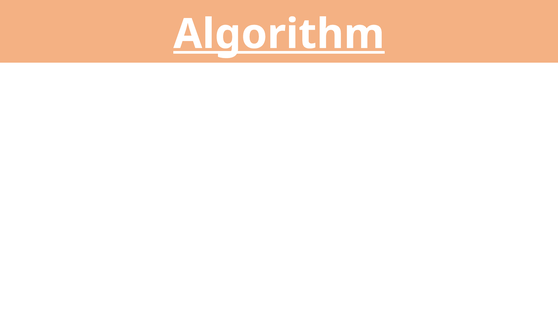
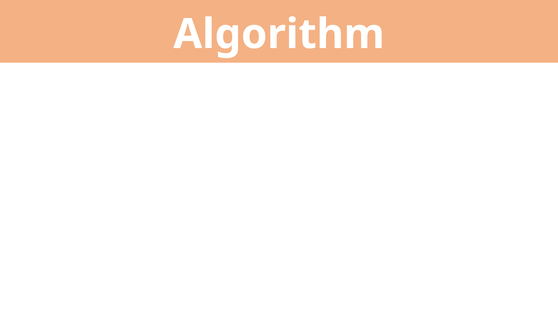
Algorithm underline: present -> none (279, 34)
